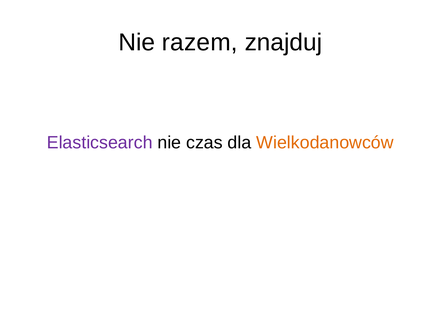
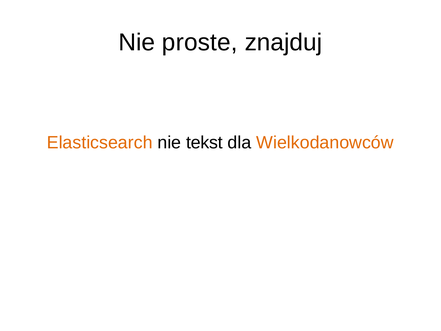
razem: razem -> proste (200, 42)
Elasticsearch colour: purple -> orange (100, 142)
czas: czas -> tekst (205, 142)
